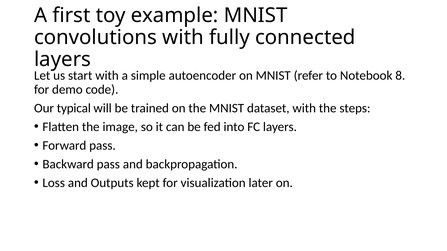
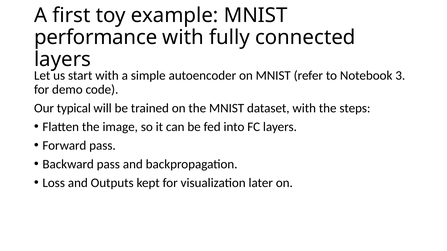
convolutions: convolutions -> performance (96, 38)
8: 8 -> 3 (400, 76)
